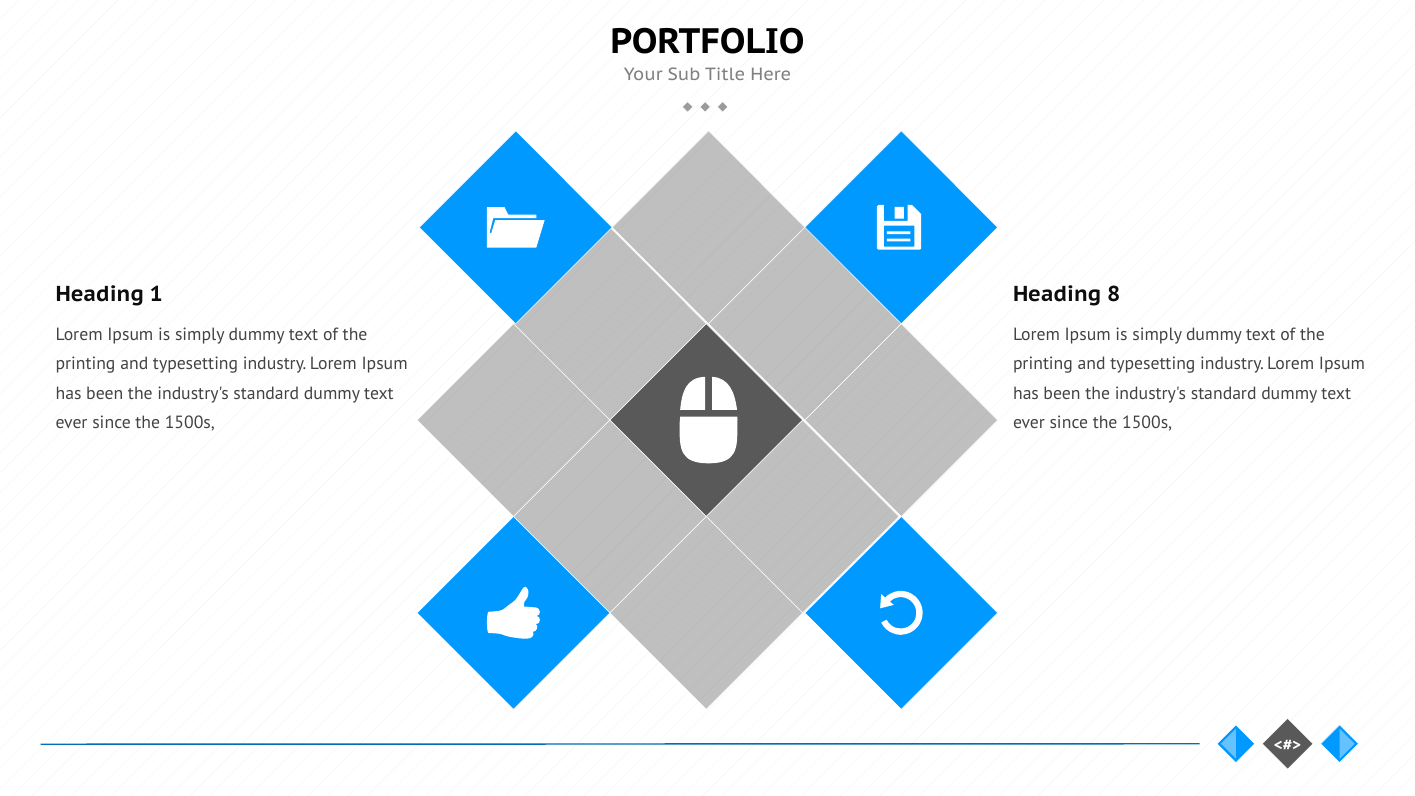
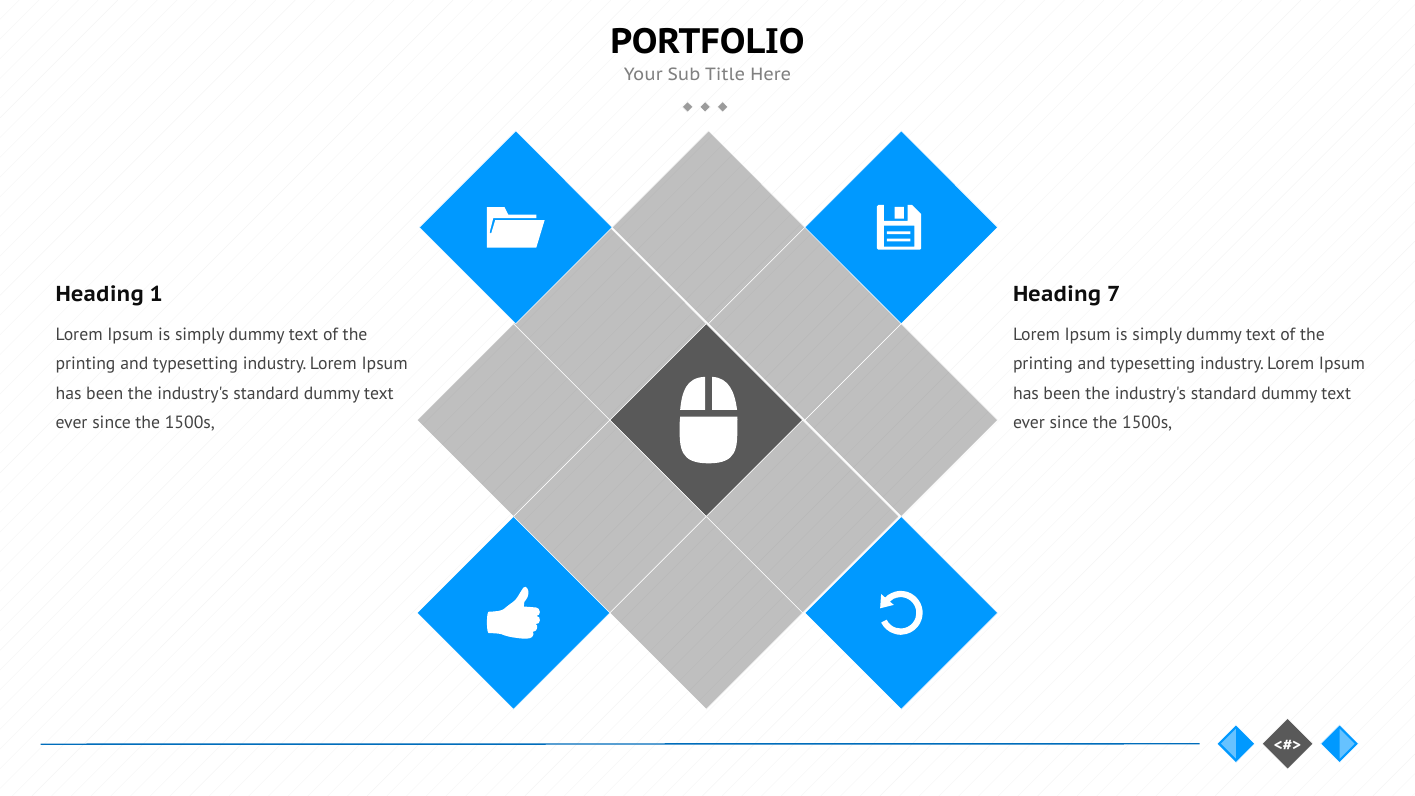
8: 8 -> 7 (1114, 294)
